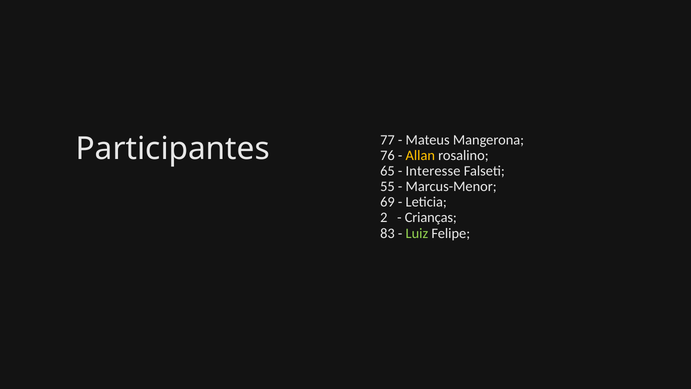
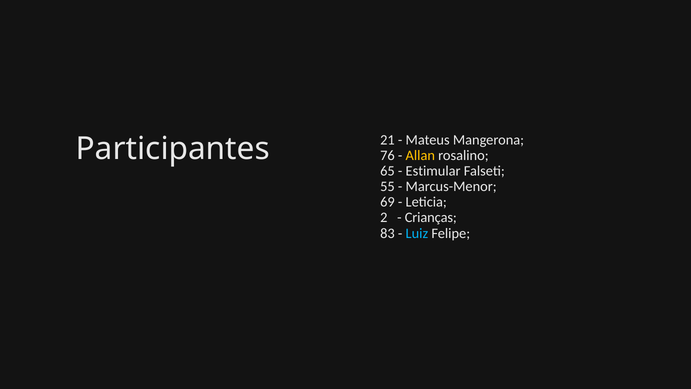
77: 77 -> 21 (387, 140)
Interesse: Interesse -> Estimular (433, 171)
Luiz colour: light green -> light blue (417, 233)
